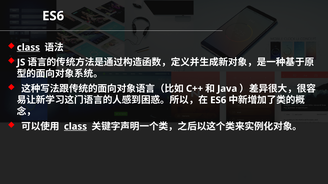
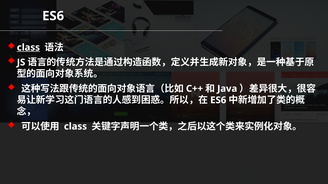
class underline: present -> none (75, 127)
